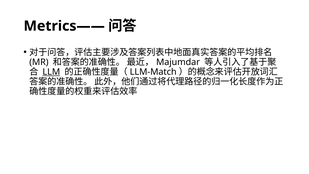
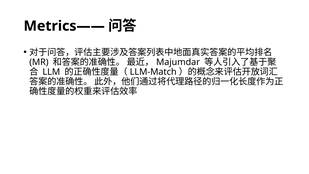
LLM underline: present -> none (51, 72)
